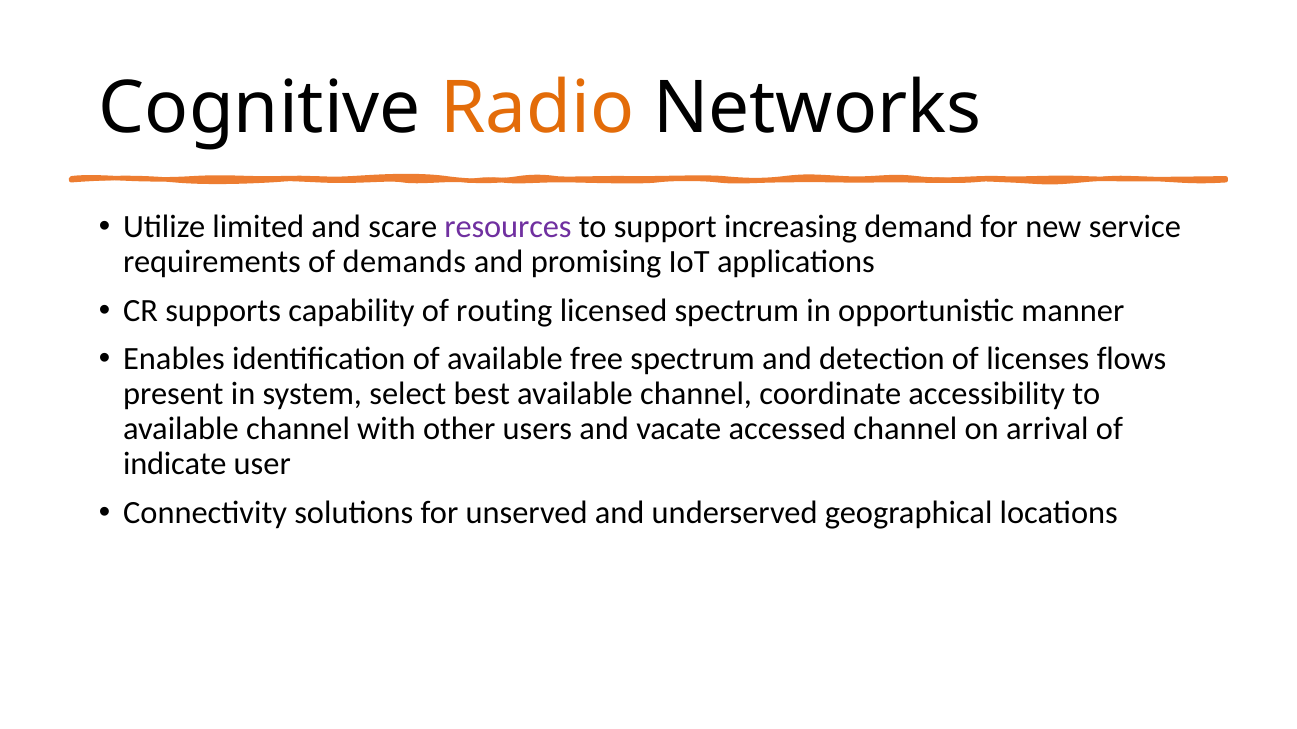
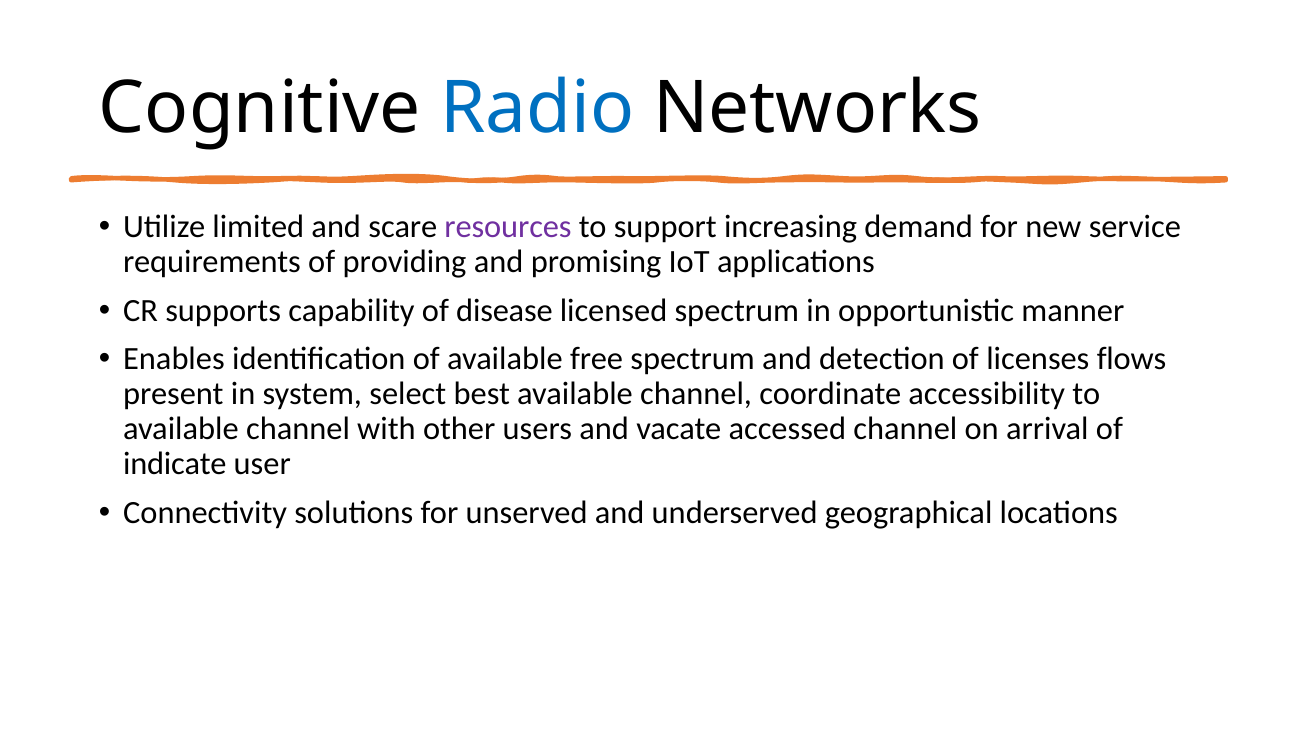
Radio colour: orange -> blue (537, 109)
demands: demands -> providing (404, 262)
routing: routing -> disease (504, 311)
